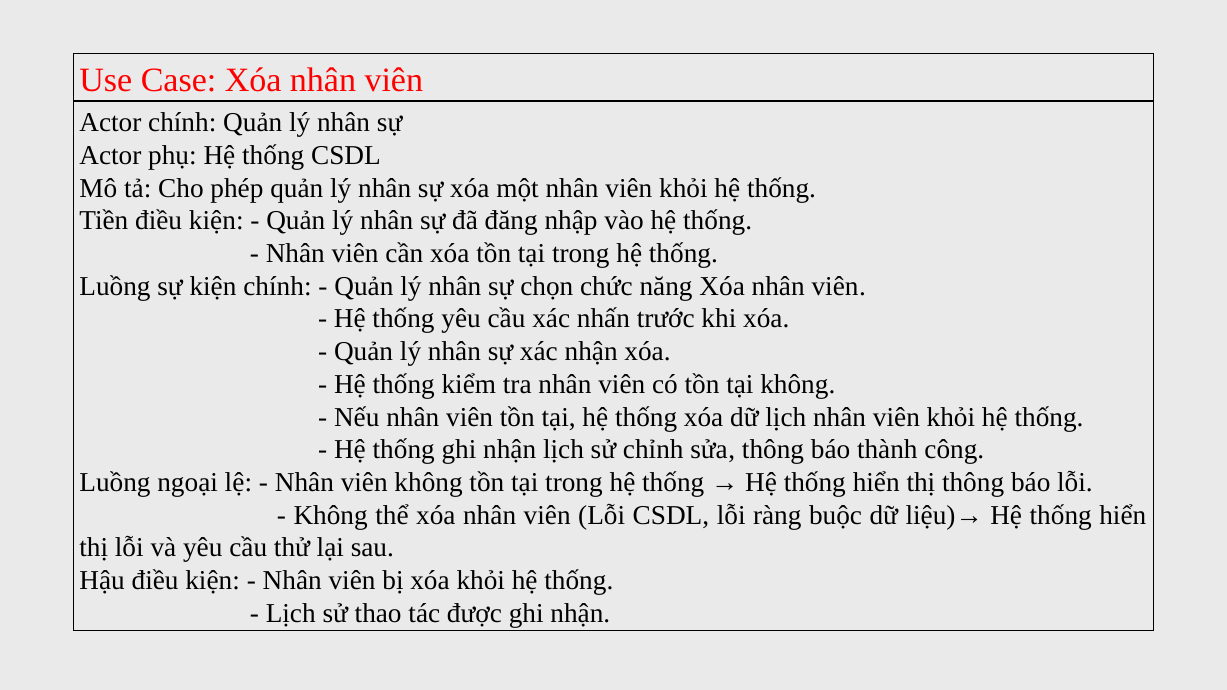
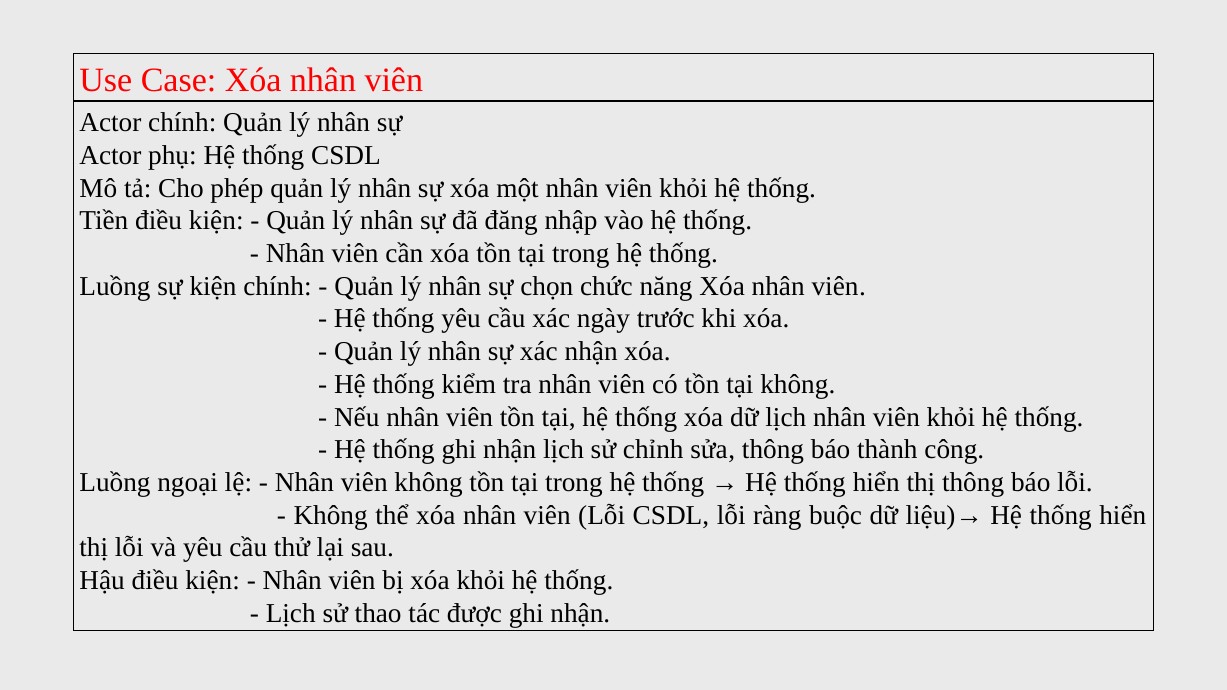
nhấn: nhấn -> ngày (603, 319)
